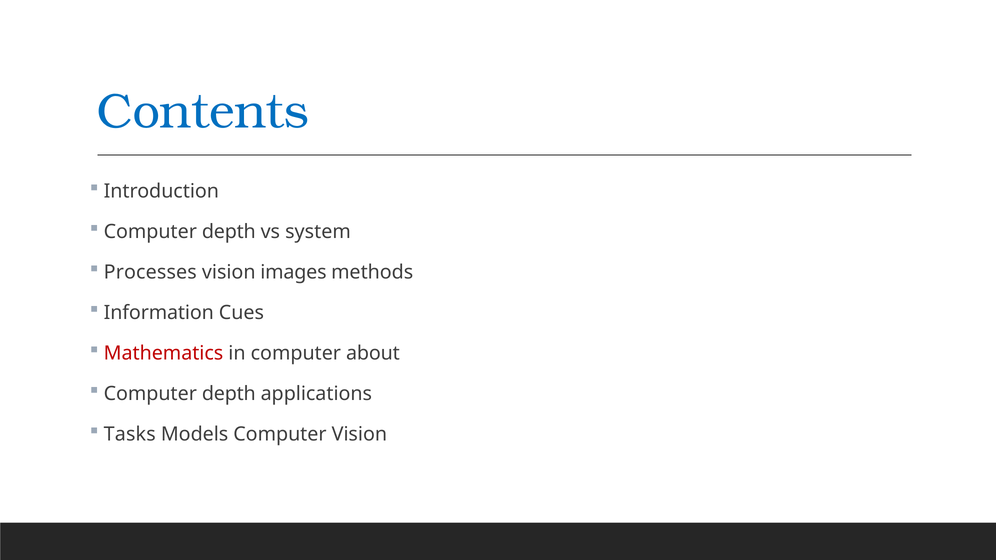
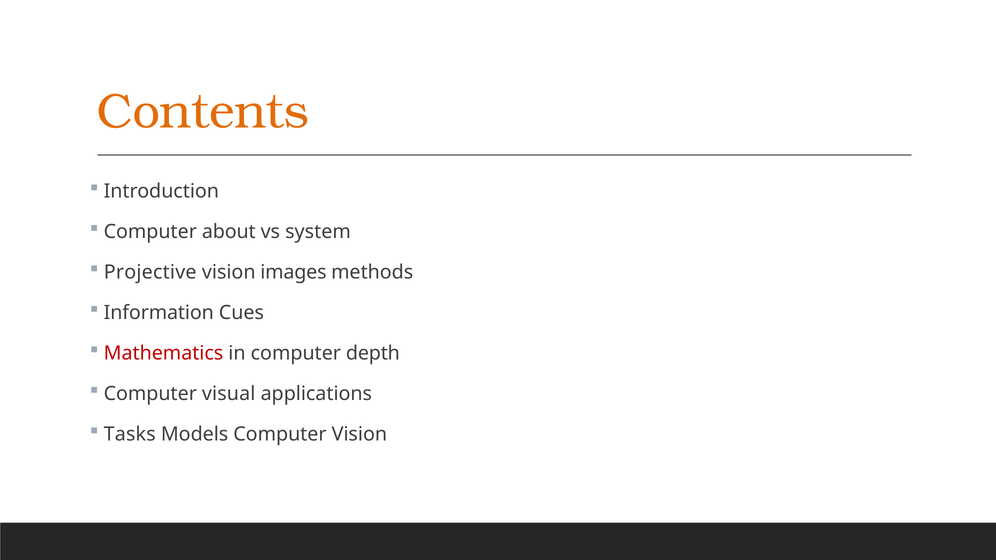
Contents colour: blue -> orange (203, 112)
depth: depth -> about (229, 232)
Processes: Processes -> Projective (150, 273)
about: about -> depth (373, 354)
depth: depth -> visual (229, 394)
